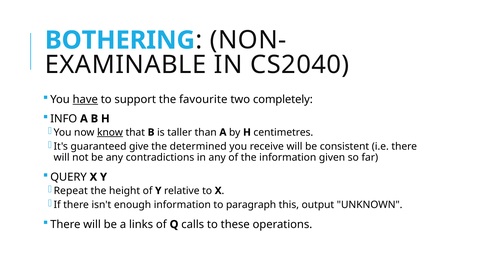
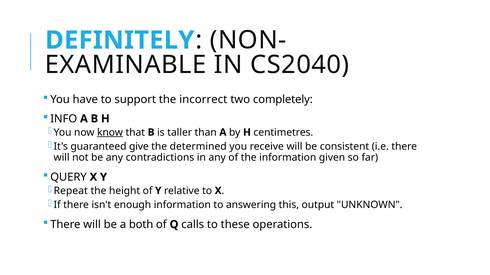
BOTHERING: BOTHERING -> DEFINITELY (120, 40)
have underline: present -> none (85, 100)
favourite: favourite -> incorrect (203, 100)
paragraph: paragraph -> answering (251, 205)
links: links -> both (141, 225)
